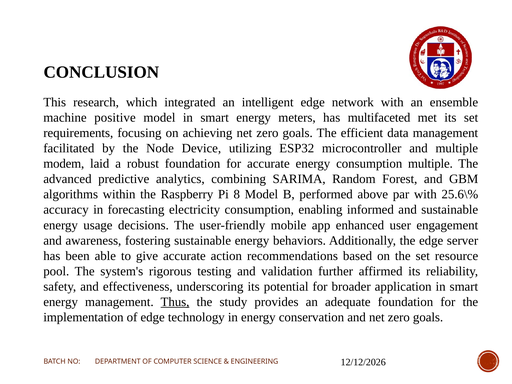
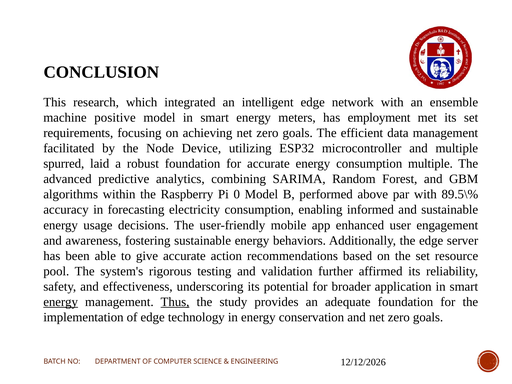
multifaceted: multifaceted -> employment (379, 118)
modem: modem -> spurred (64, 164)
8: 8 -> 0 (237, 194)
25.6\%: 25.6\% -> 89.5\% (460, 194)
energy underline: none -> present (61, 302)
